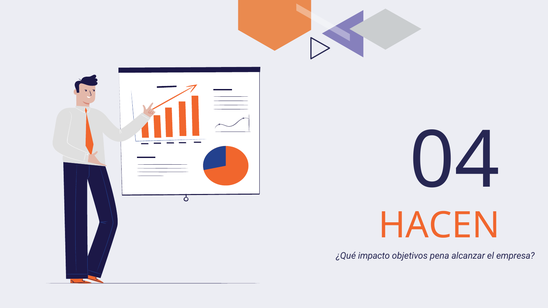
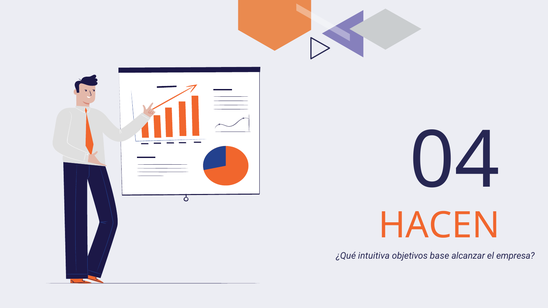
impacto: impacto -> intuitiva (374, 256)
pena: pena -> base (440, 256)
